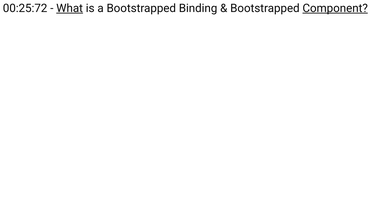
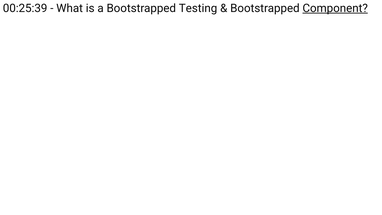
00:25:72: 00:25:72 -> 00:25:39 (25, 8)
What underline: present -> none (70, 8)
Binding: Binding -> Testing (198, 8)
